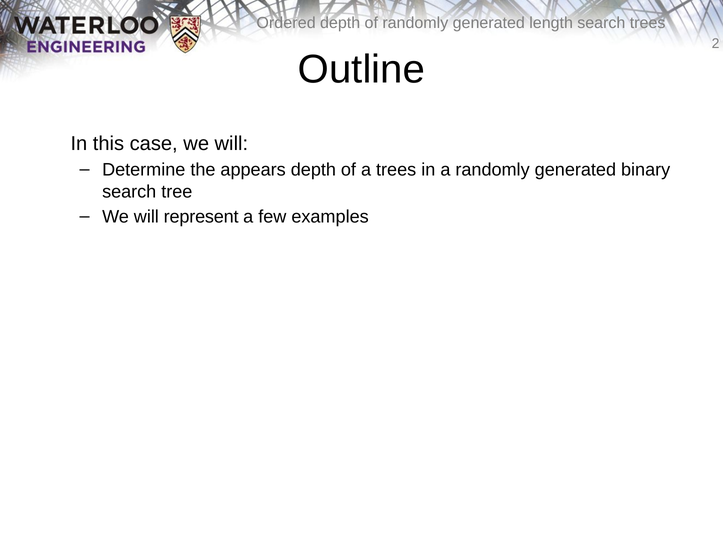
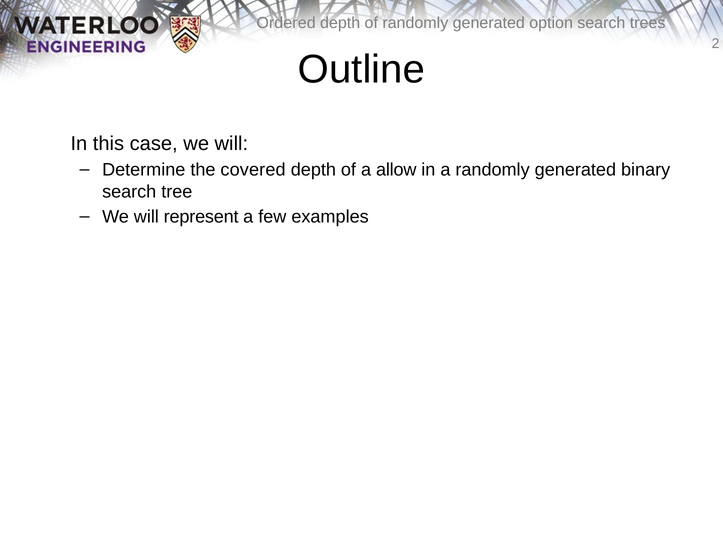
length: length -> option (551, 23)
appears: appears -> covered (253, 170)
a trees: trees -> allow (396, 170)
